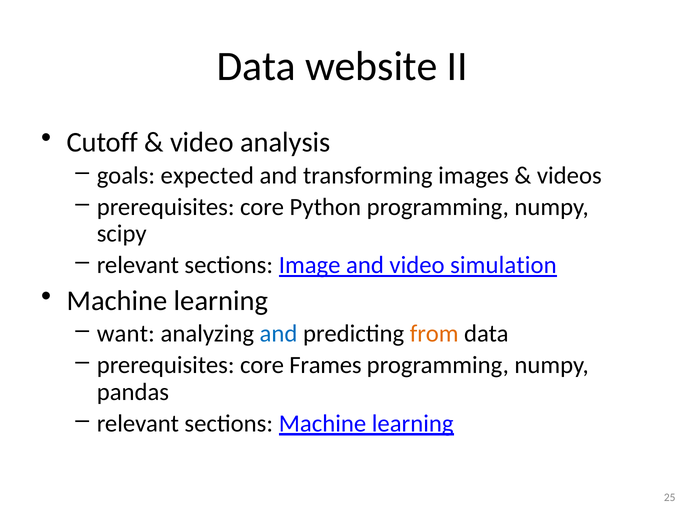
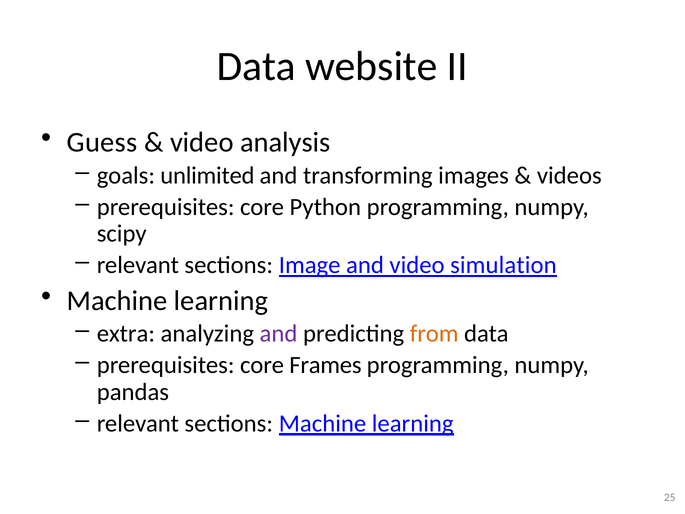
Cutoff: Cutoff -> Guess (102, 142)
expected: expected -> unlimited (207, 175)
want: want -> extra (126, 334)
and colour: blue -> purple (279, 334)
